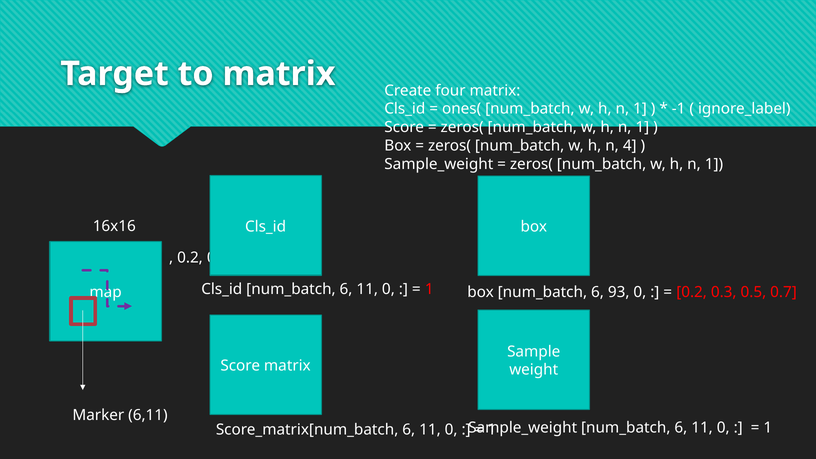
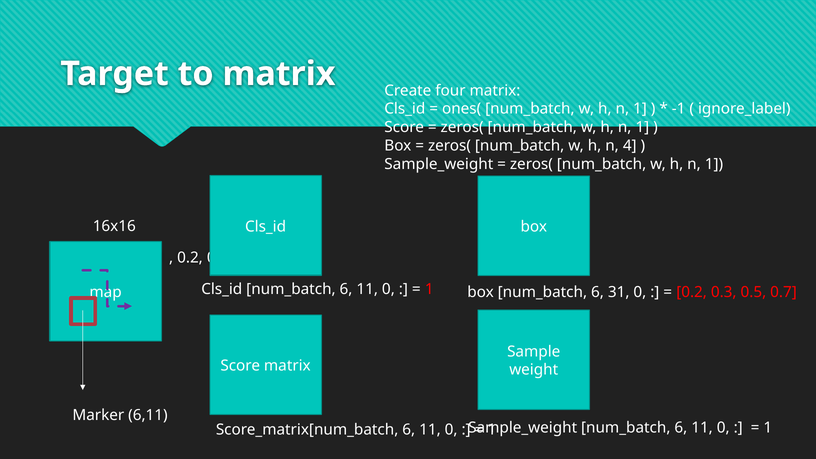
93: 93 -> 31 (619, 292)
